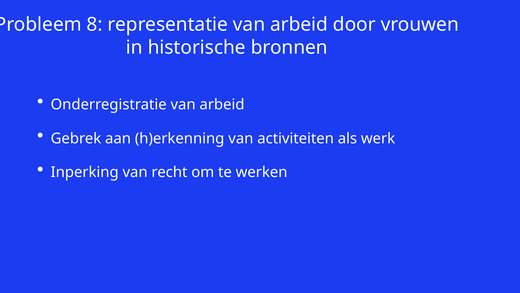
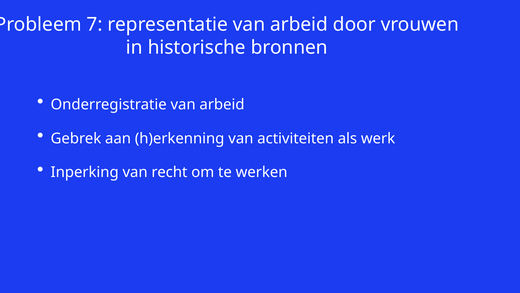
8: 8 -> 7 (95, 25)
